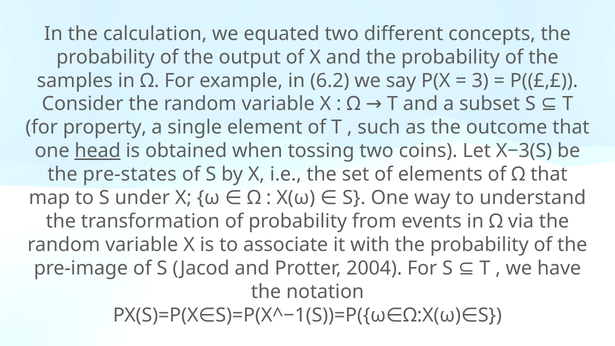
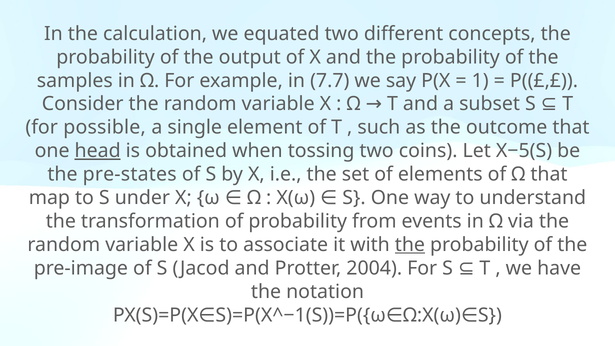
6.2: 6.2 -> 7.7 (330, 81)
3: 3 -> 1 (480, 81)
property: property -> possible (105, 127)
X−3(S: X−3(S -> X−5(S (524, 151)
the underline: none -> present (410, 245)
